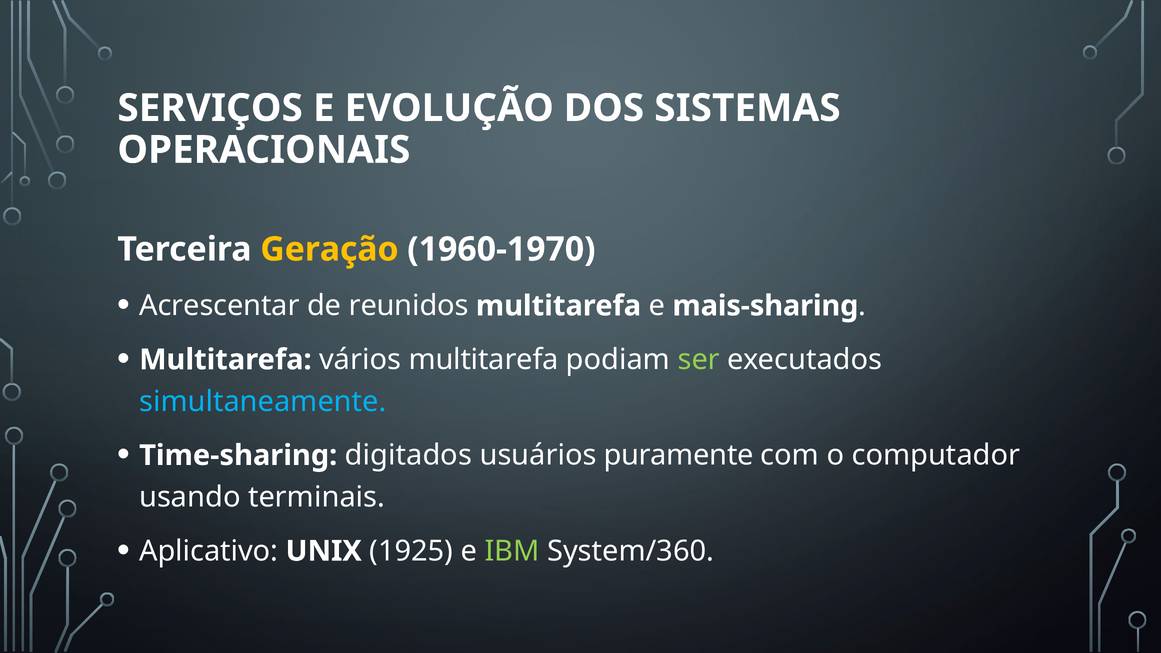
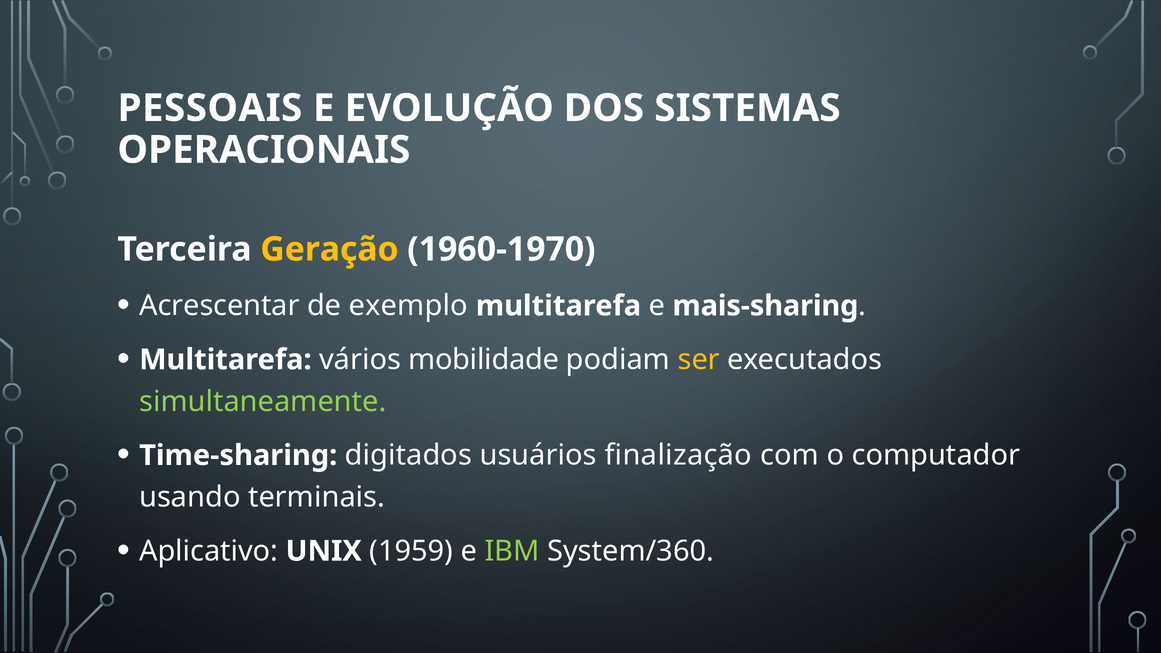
SERVIÇOS: SERVIÇOS -> PESSOAIS (210, 108)
reunidos: reunidos -> exemplo (408, 306)
vários multitarefa: multitarefa -> mobilidade (484, 360)
ser colour: light green -> yellow (699, 360)
simultaneamente colour: light blue -> light green (263, 402)
puramente: puramente -> finalização (678, 455)
1925: 1925 -> 1959 (411, 551)
